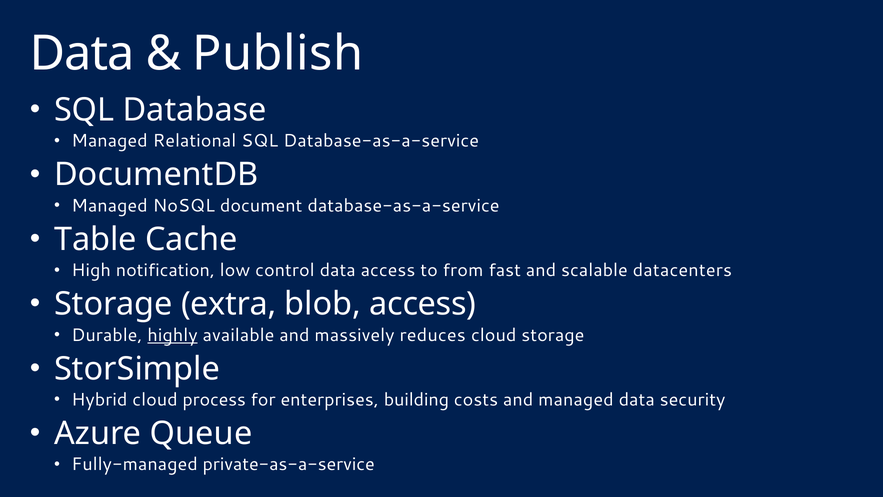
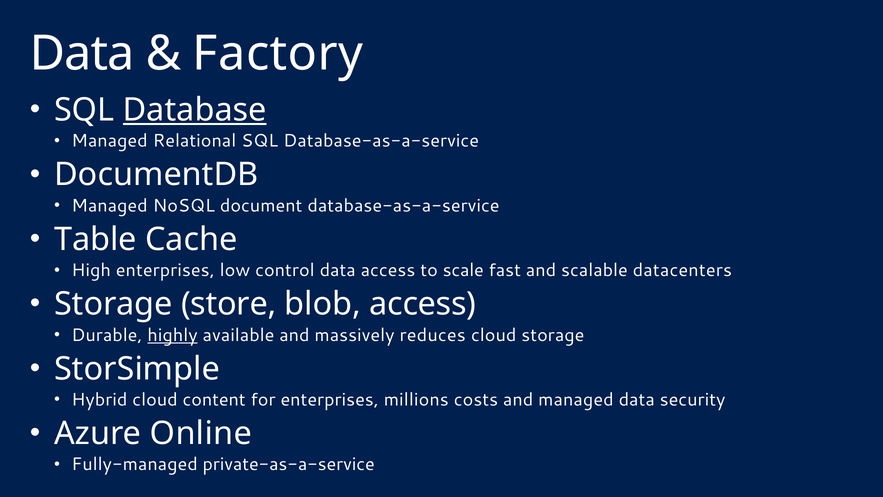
Publish: Publish -> Factory (278, 53)
Database underline: none -> present (195, 110)
High notification: notification -> enterprises (165, 270)
from: from -> scale (463, 270)
extra: extra -> store (229, 304)
process: process -> content (214, 399)
building: building -> millions (416, 399)
Queue: Queue -> Online (201, 433)
